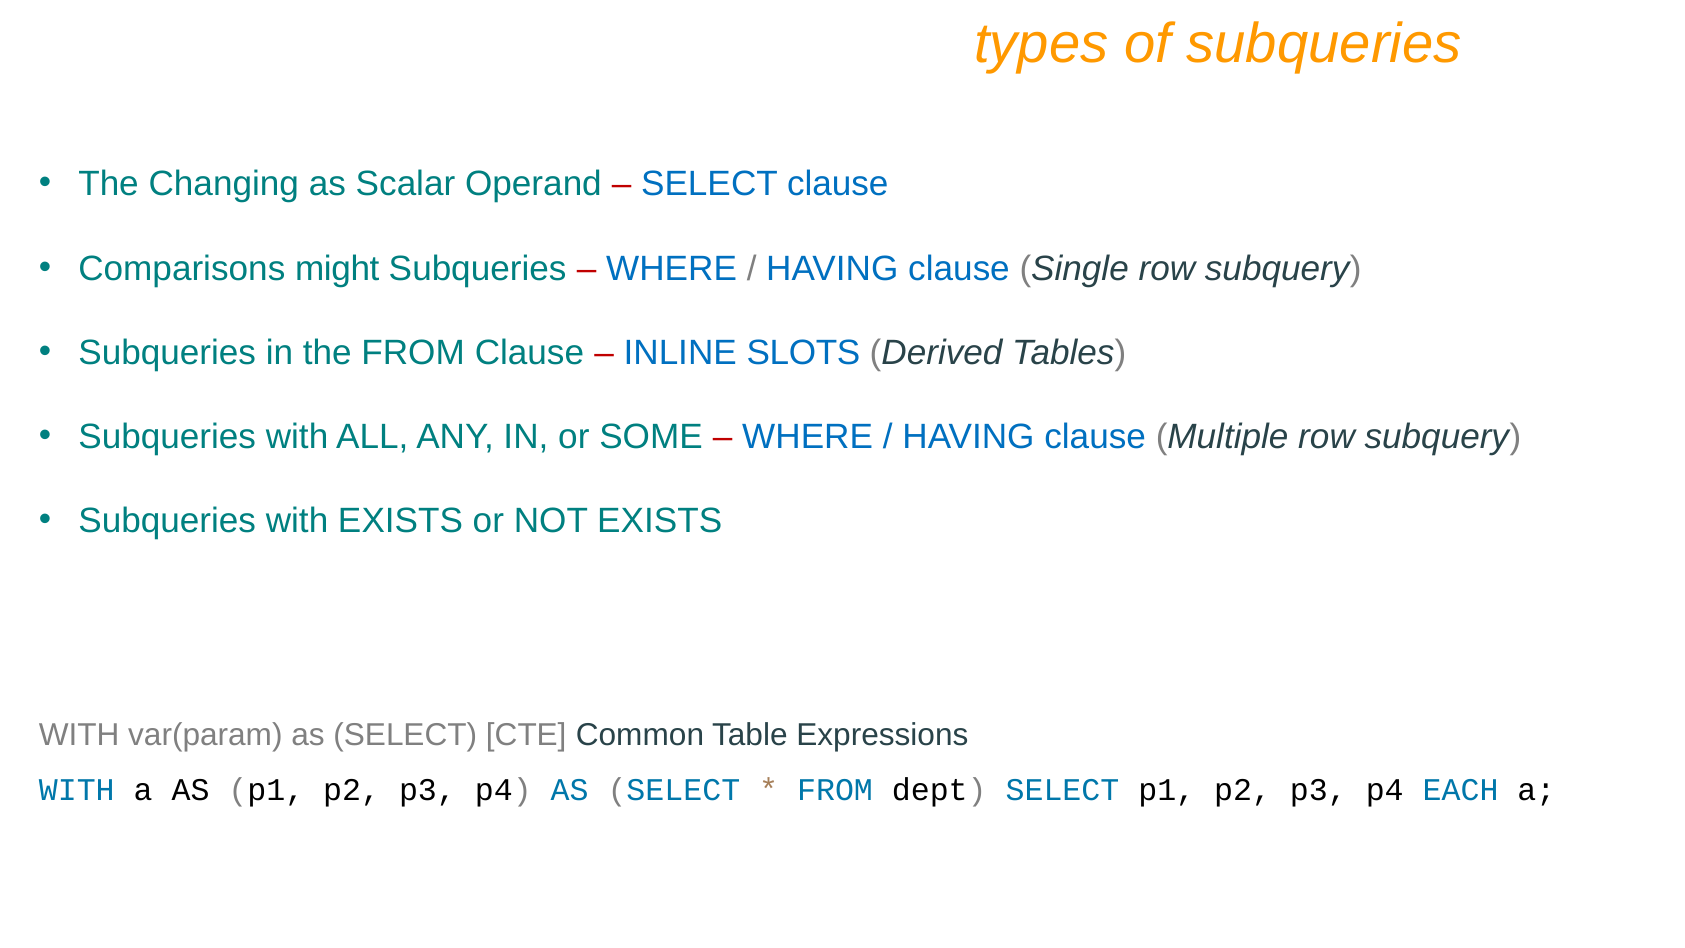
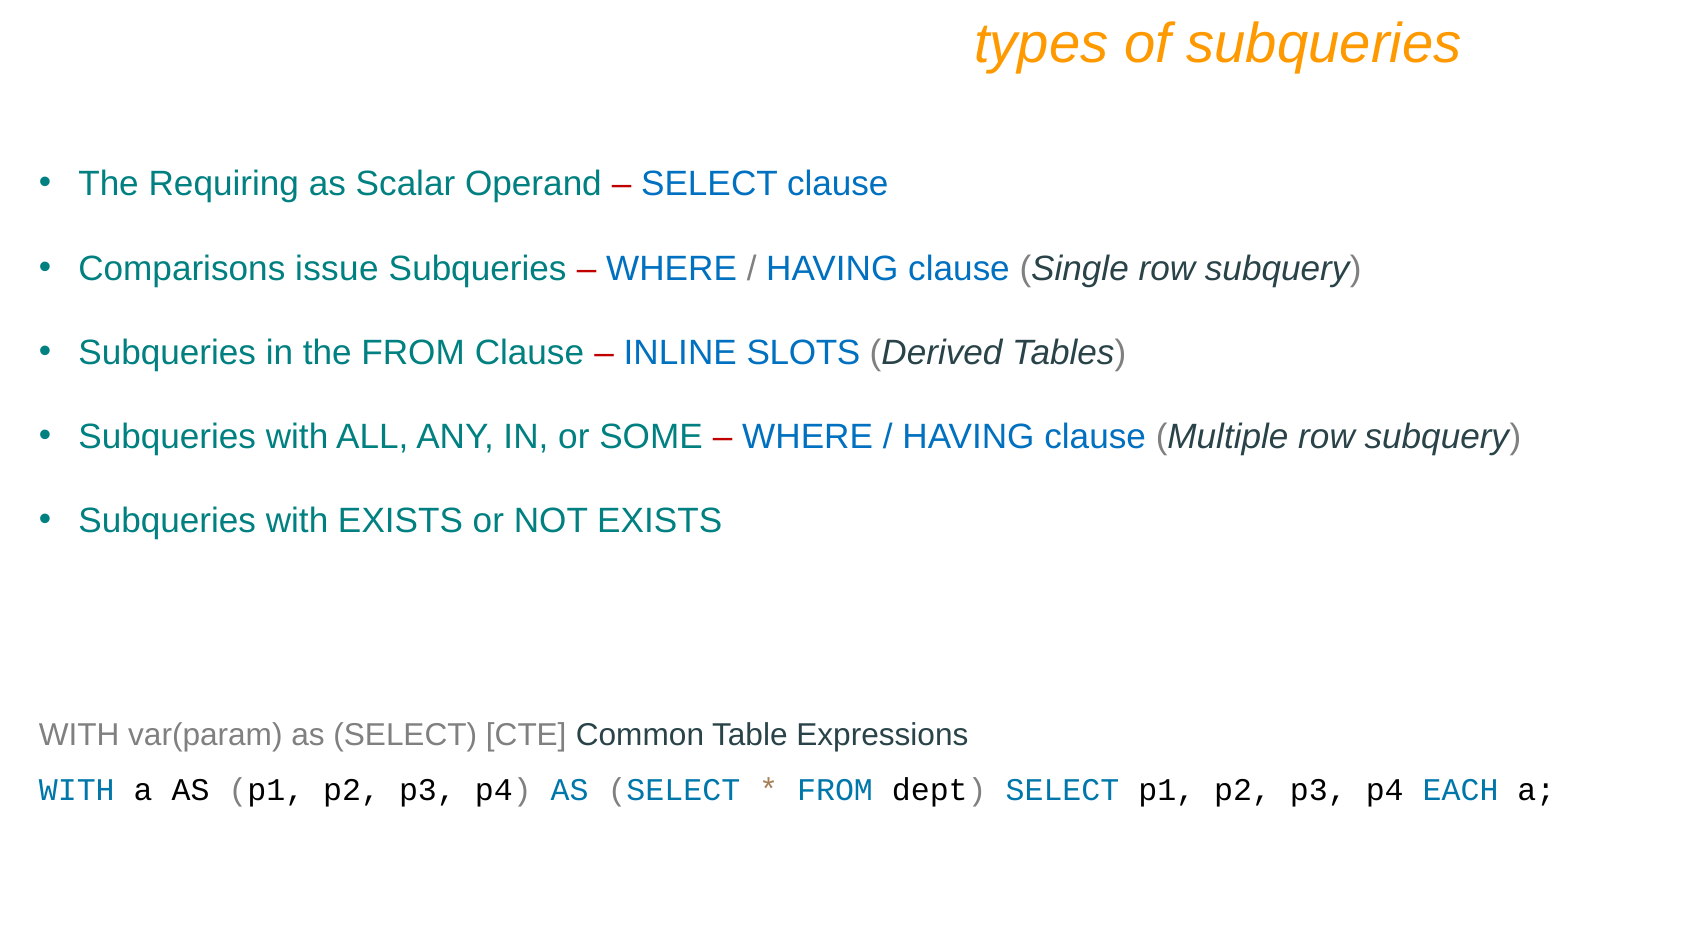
Changing: Changing -> Requiring (224, 184)
might: might -> issue (337, 268)
